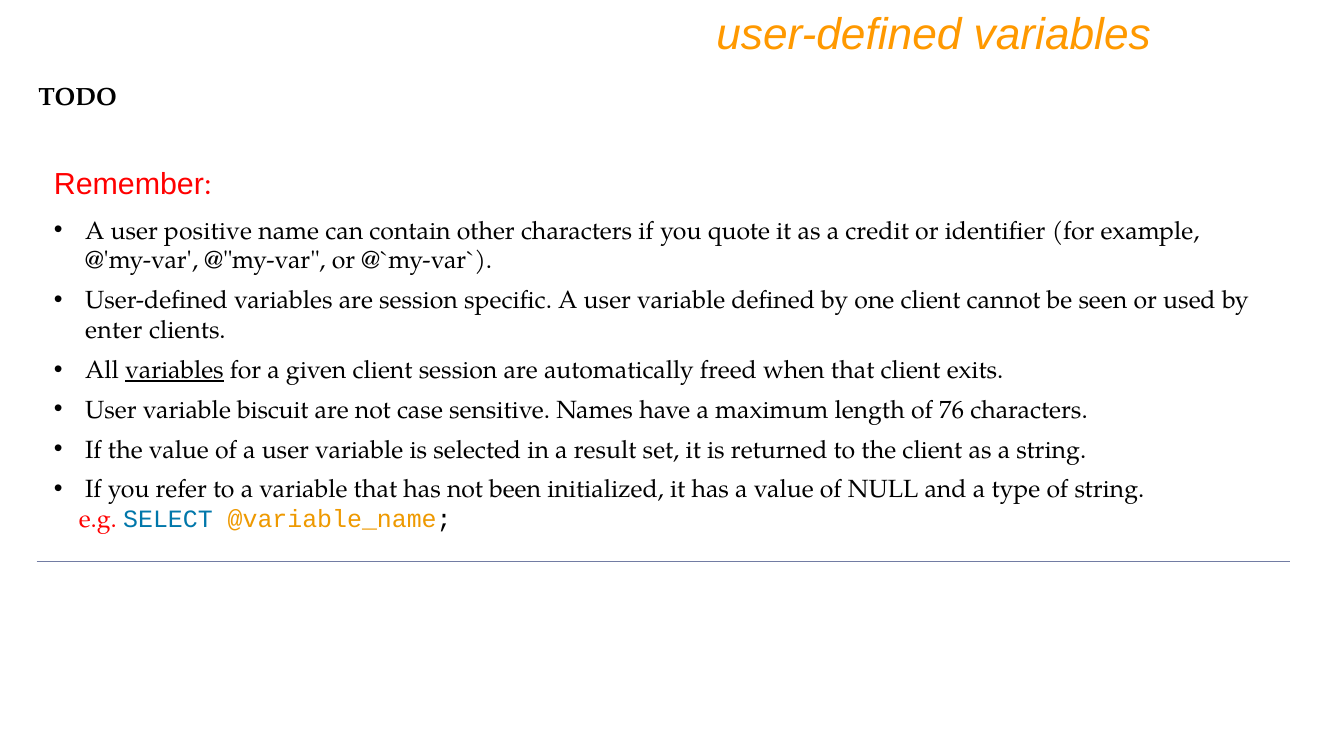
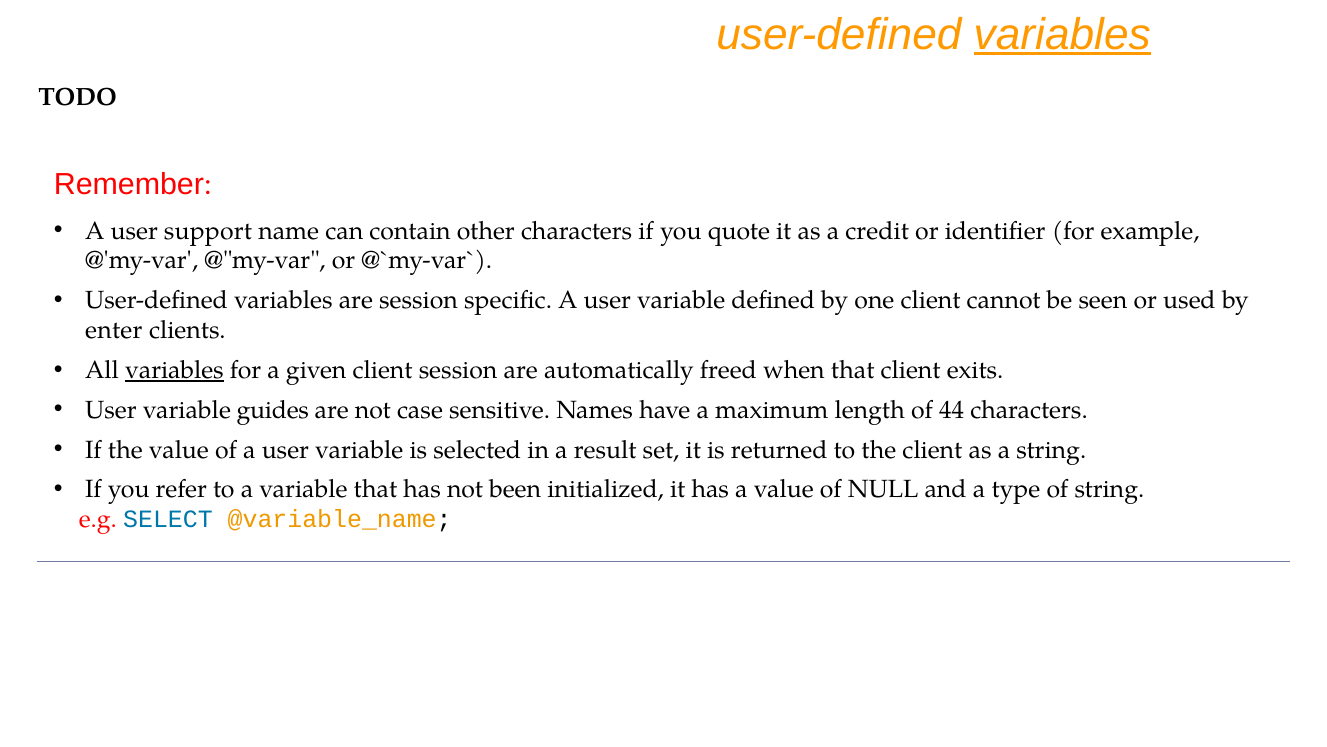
variables underline: none -> present (1062, 35)
positive: positive -> support (208, 231)
biscuit: biscuit -> guides (273, 410)
76: 76 -> 44 (952, 410)
